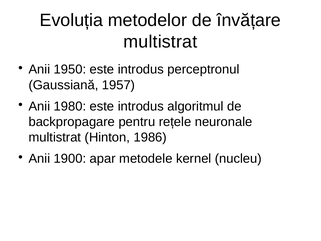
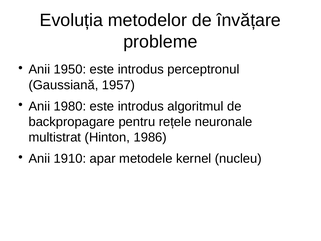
multistrat: multistrat -> probleme (160, 42)
1900: 1900 -> 1910 (70, 158)
